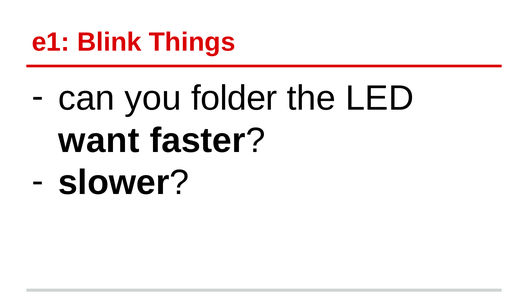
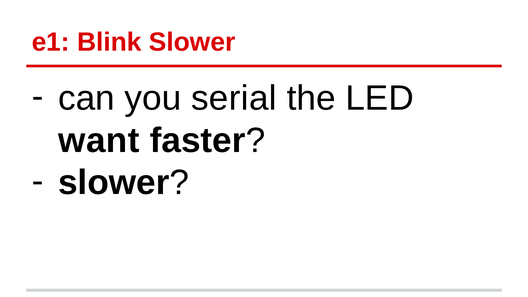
Blink Things: Things -> Slower (192, 42)
folder: folder -> serial (234, 98)
